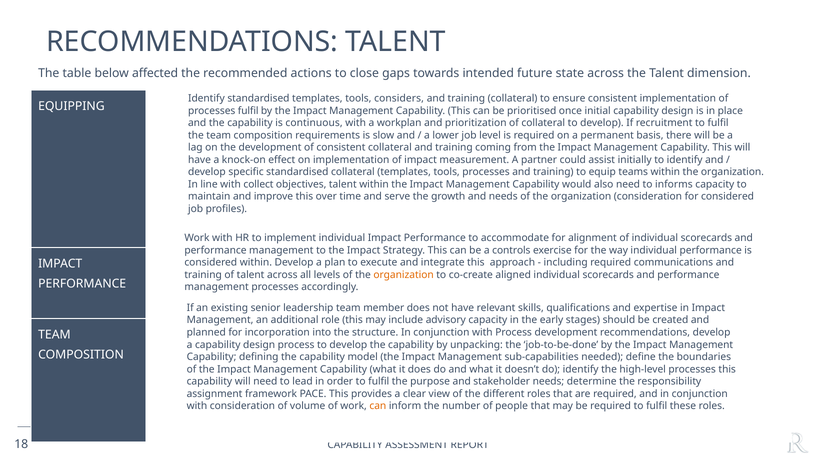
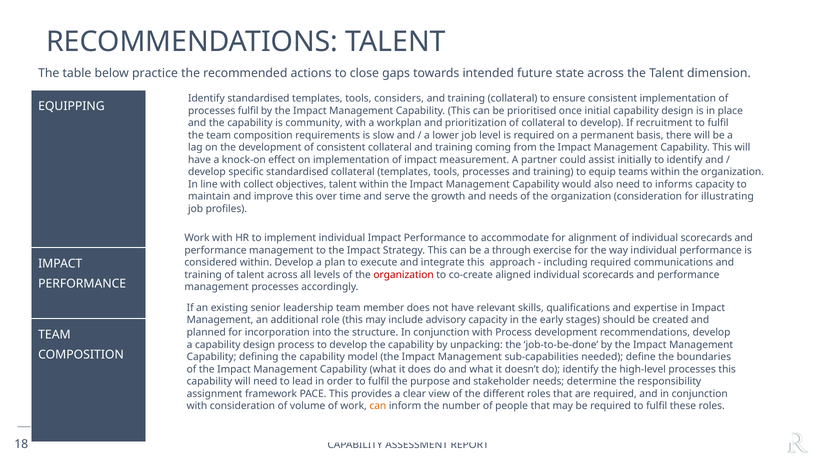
affected: affected -> practice (155, 73)
continuous: continuous -> community (314, 123)
for considered: considered -> illustrating (727, 197)
controls: controls -> through (511, 250)
organization colour: orange -> red (404, 275)
